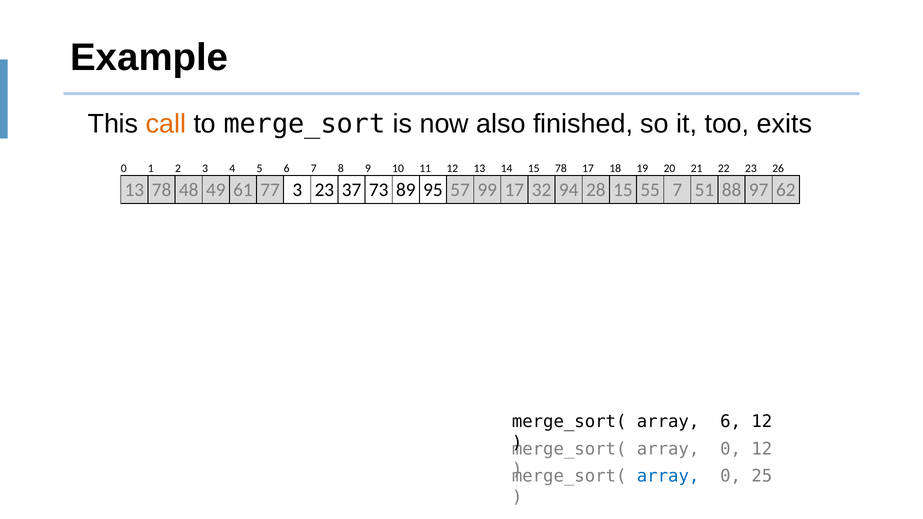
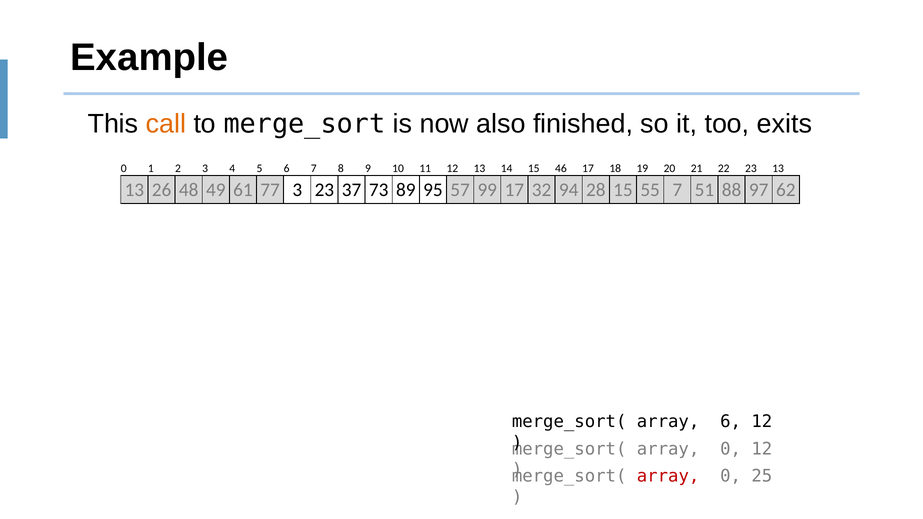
15 78: 78 -> 46 (561, 169)
23 26: 26 -> 13 (778, 169)
13 78: 78 -> 26 (162, 190)
array colour: blue -> red (668, 476)
